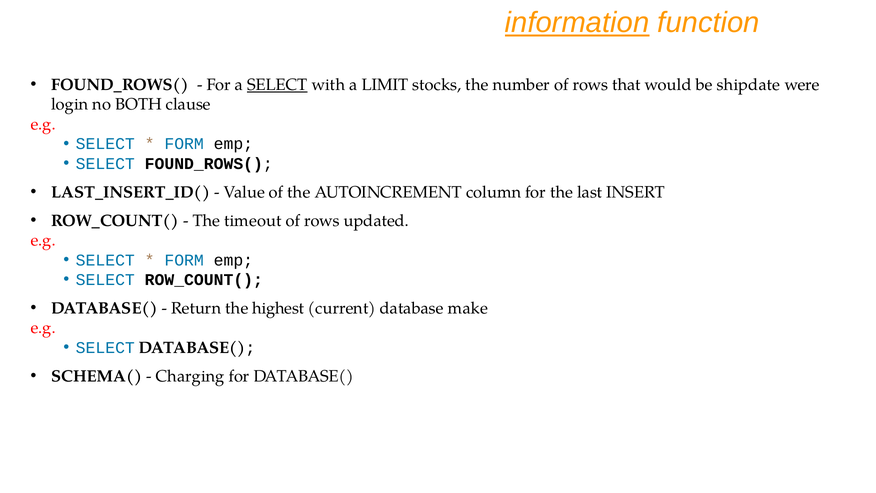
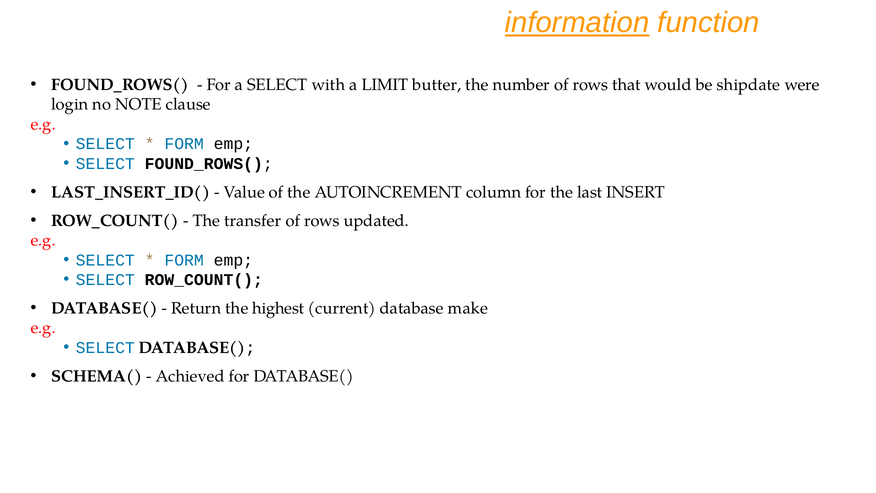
SELECT underline: present -> none (277, 85)
stocks: stocks -> butter (437, 85)
BOTH: BOTH -> NOTE (138, 105)
timeout: timeout -> transfer (253, 221)
Charging: Charging -> Achieved (190, 376)
